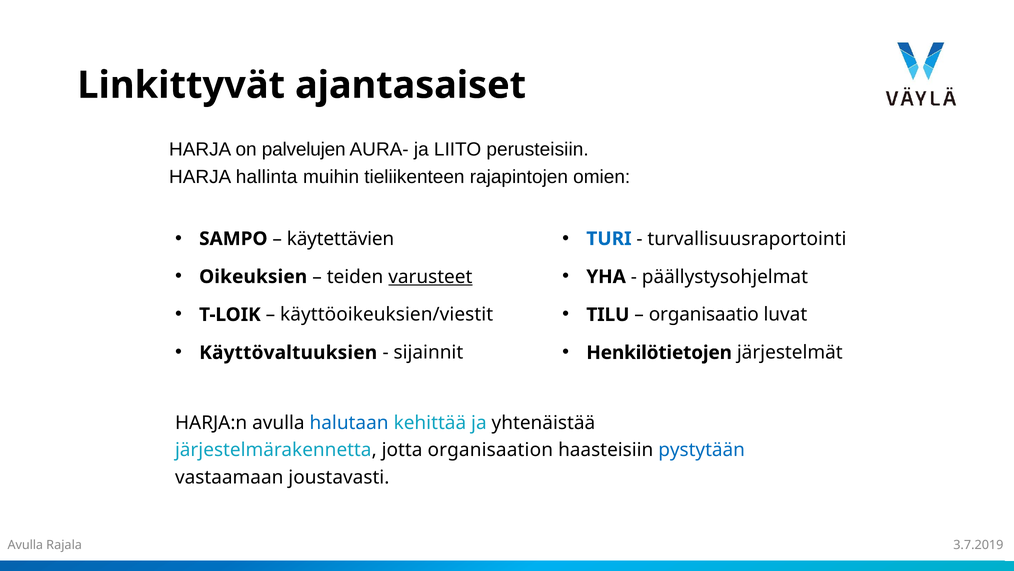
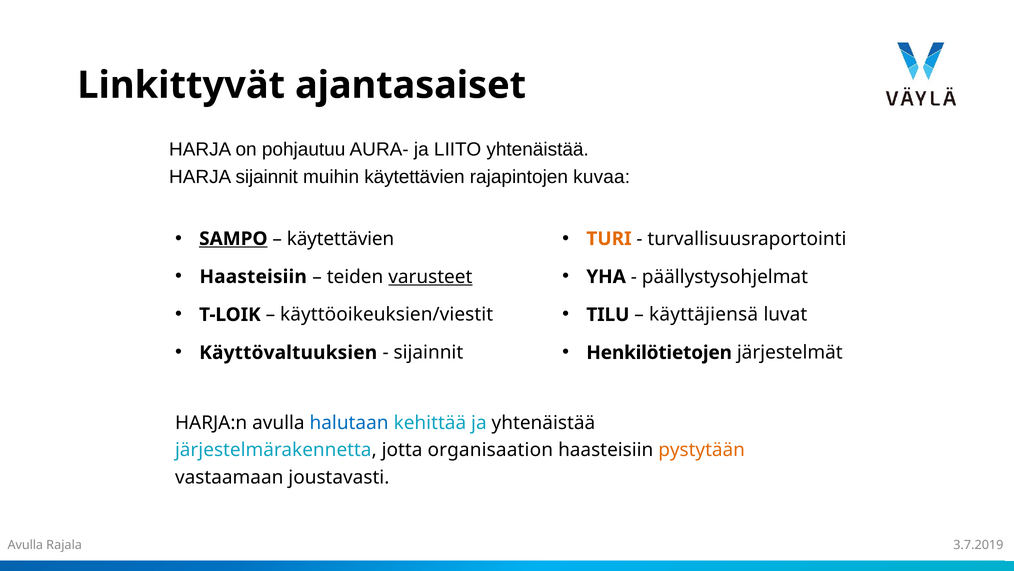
palvelujen: palvelujen -> pohjautuu (304, 149)
LIITO perusteisiin: perusteisiin -> yhtenäistää (538, 149)
HARJA hallinta: hallinta -> sijainnit (267, 177)
muihin tieliikenteen: tieliikenteen -> käytettävien (414, 177)
omien: omien -> kuvaa (602, 177)
SAMPO underline: none -> present (233, 238)
TURI colour: blue -> orange (609, 238)
Oikeuksien: Oikeuksien -> Haasteisiin (253, 276)
organisaatio: organisaatio -> käyttäjiensä (704, 314)
pystytään colour: blue -> orange (702, 450)
